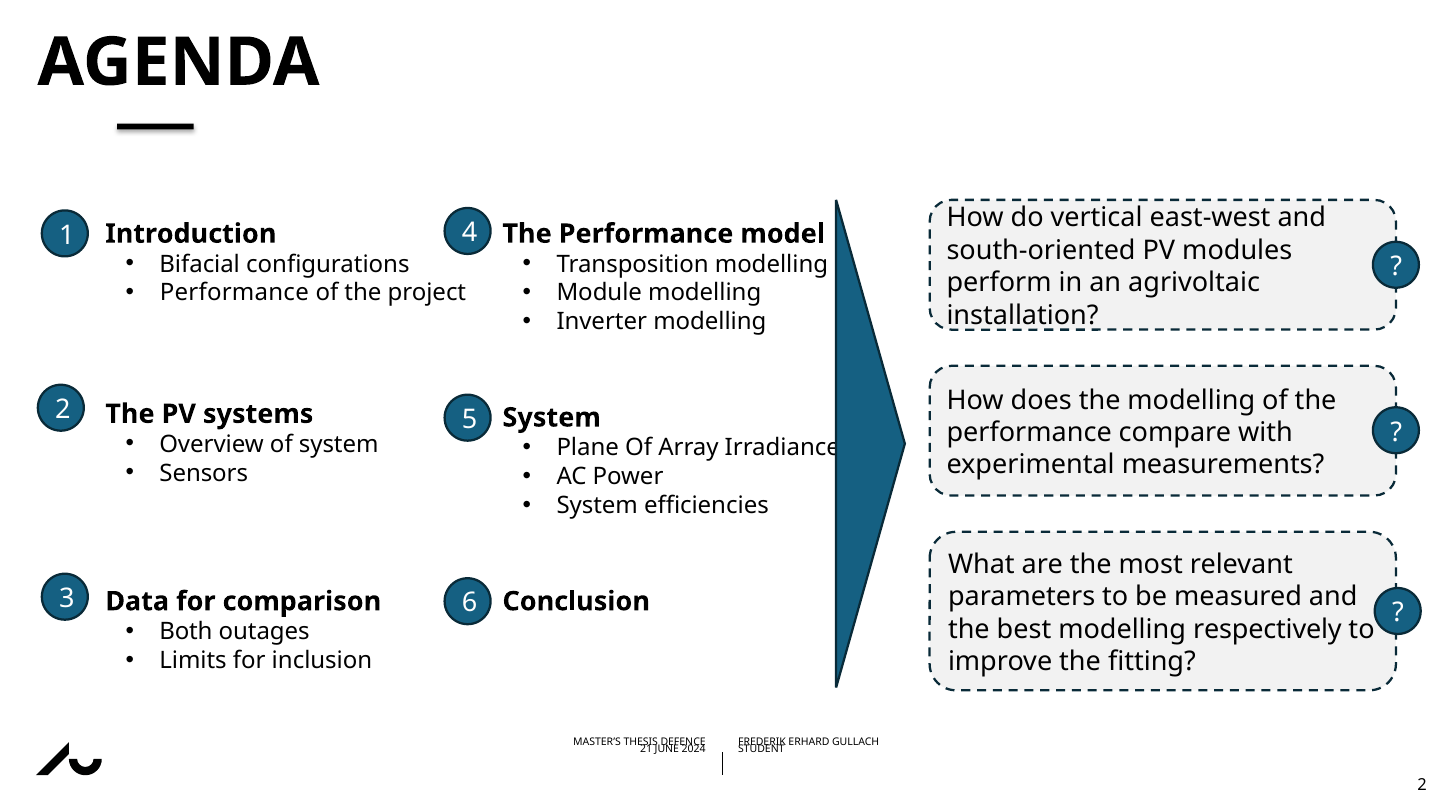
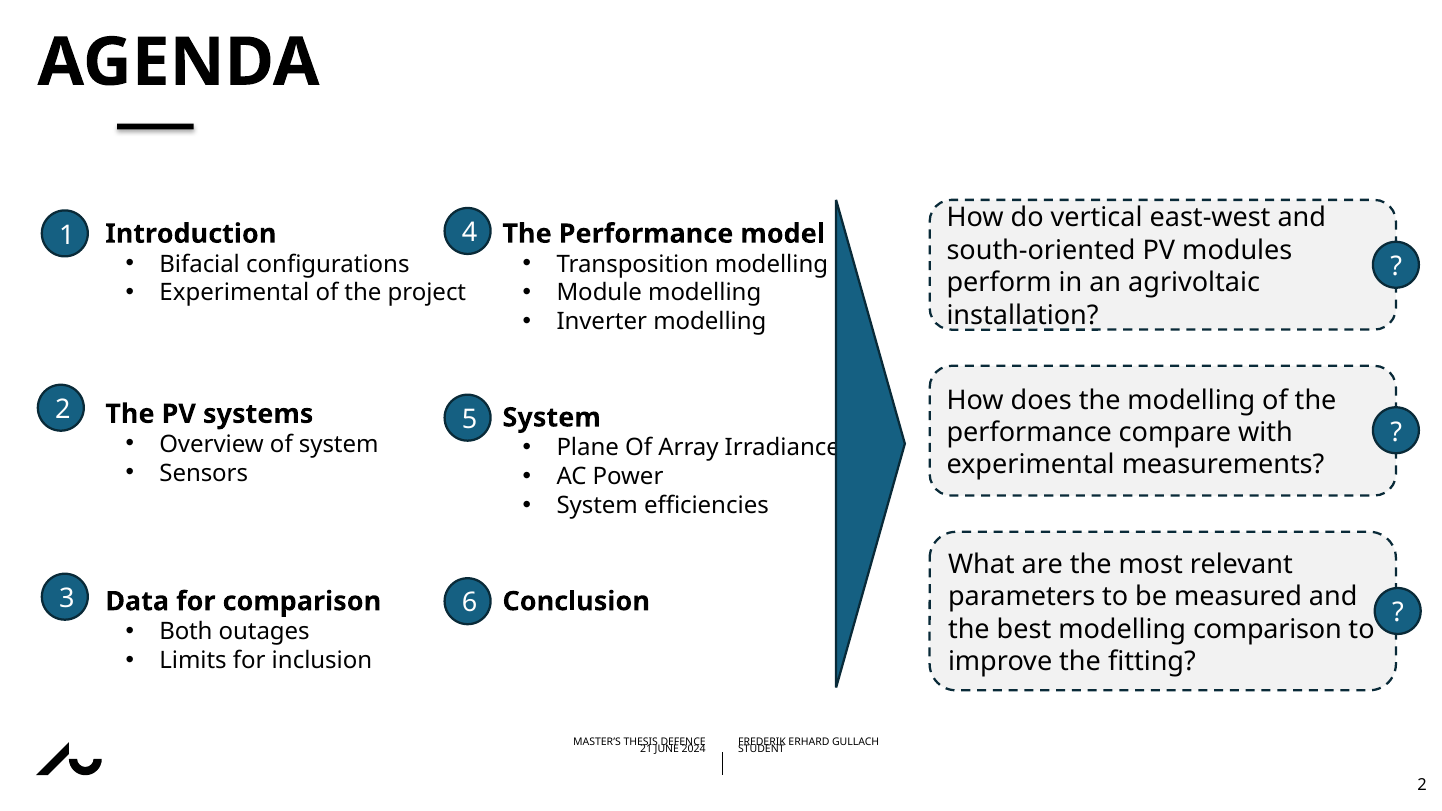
Performance: Performance -> Experimental (234, 293)
modelling respectively: respectively -> comparison (1267, 629)
